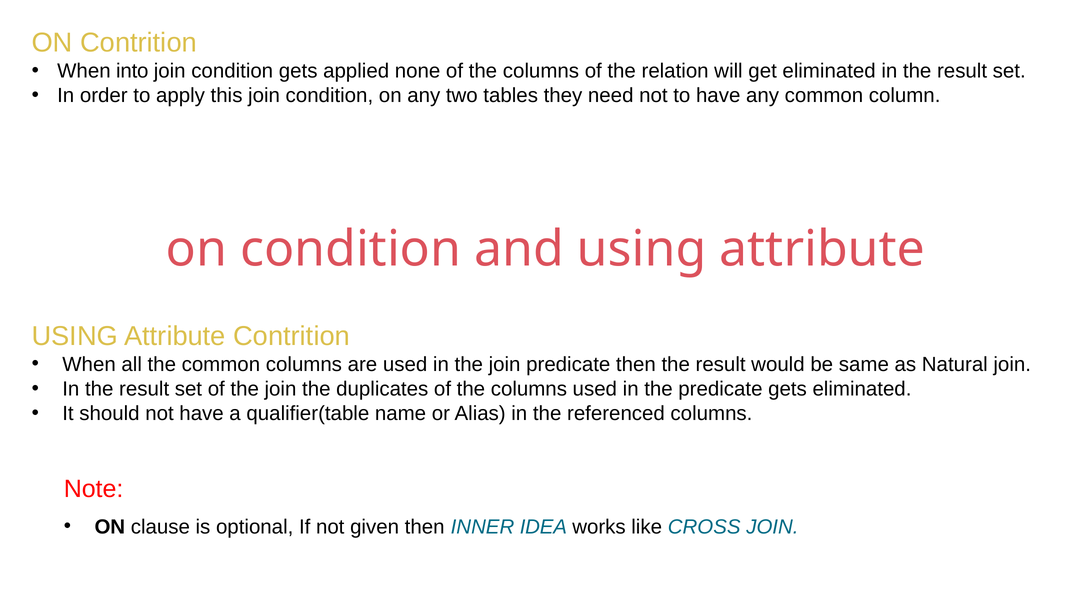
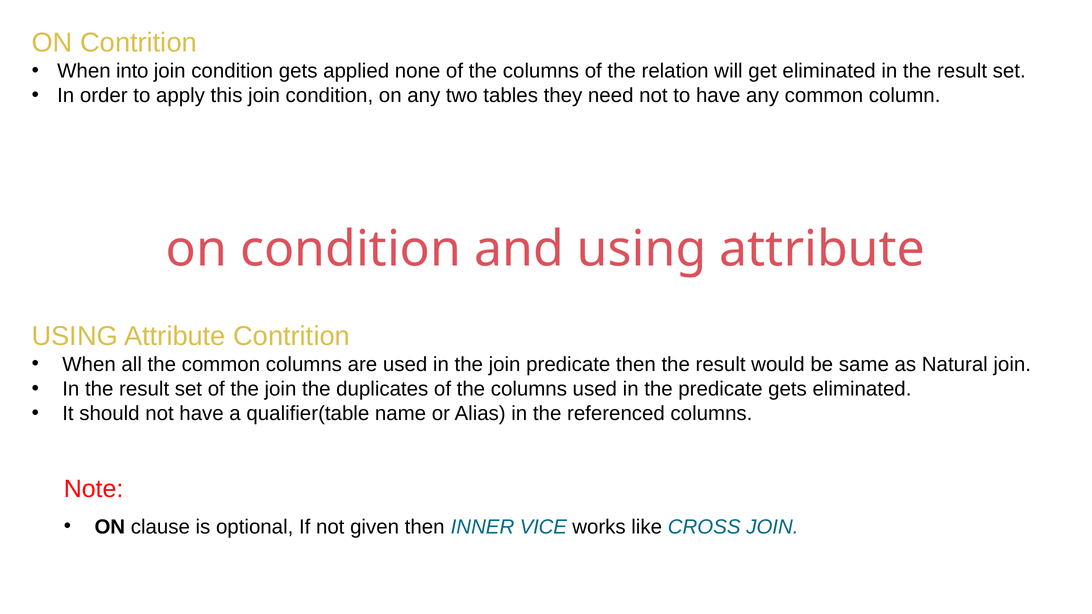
IDEA: IDEA -> VICE (543, 527)
